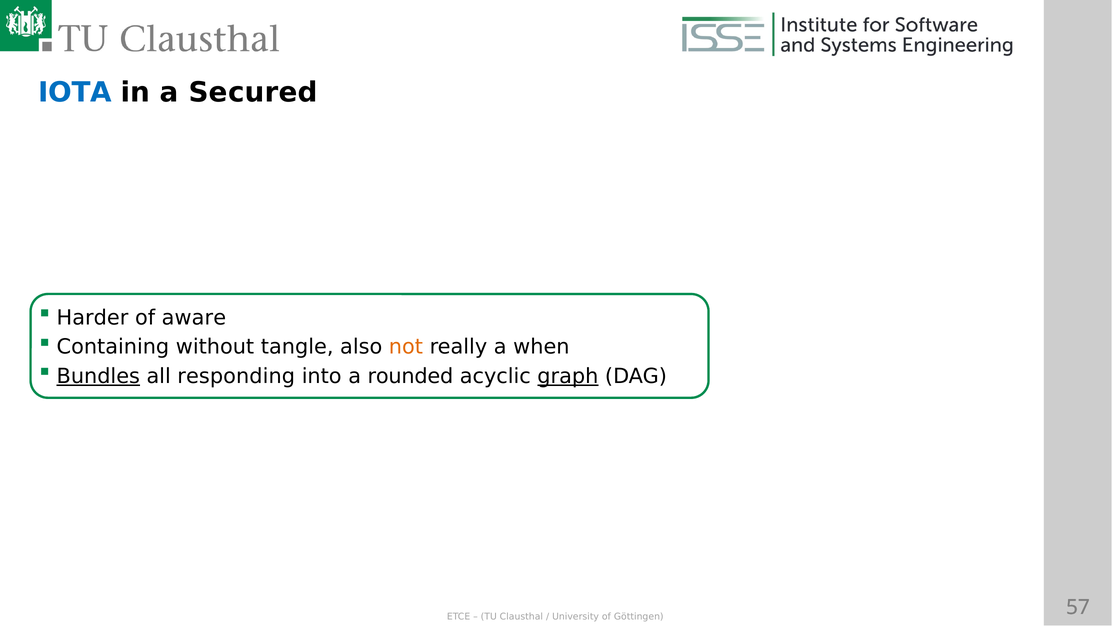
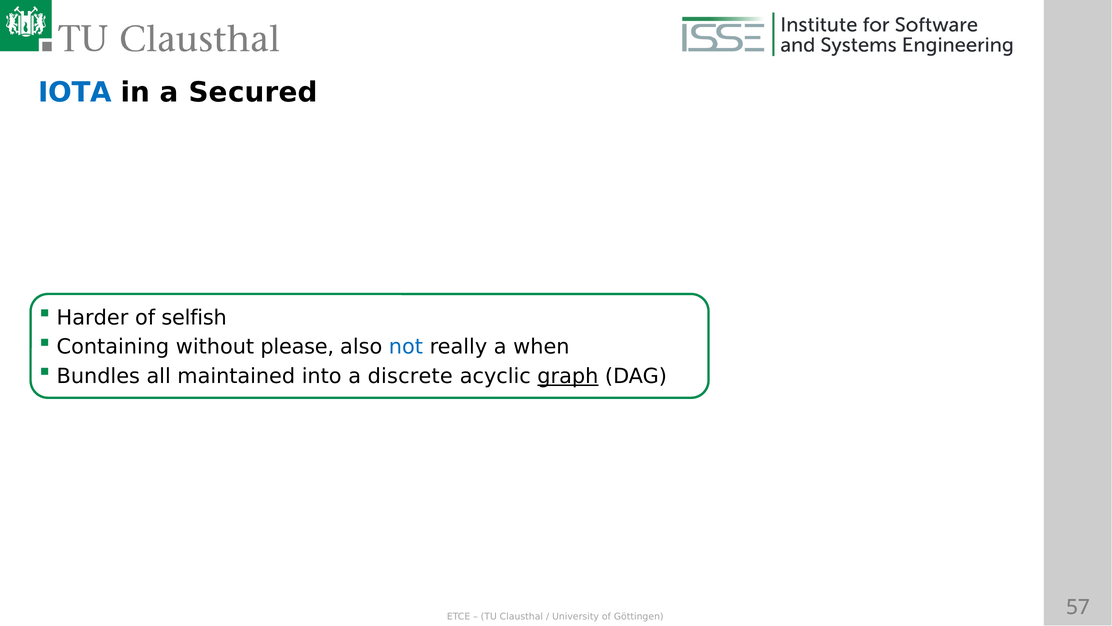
aware: aware -> selfish (194, 318)
tangle: tangle -> please (297, 347)
not colour: orange -> blue (406, 347)
Bundles underline: present -> none (98, 376)
responding: responding -> maintained (236, 376)
rounded: rounded -> discrete (410, 376)
